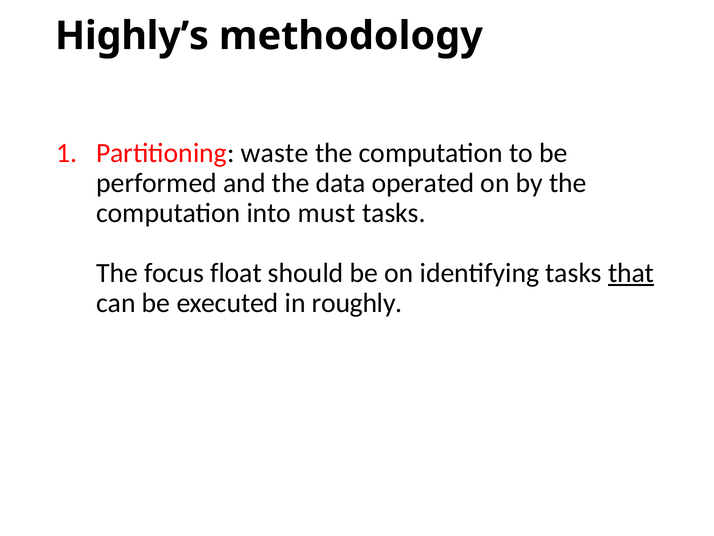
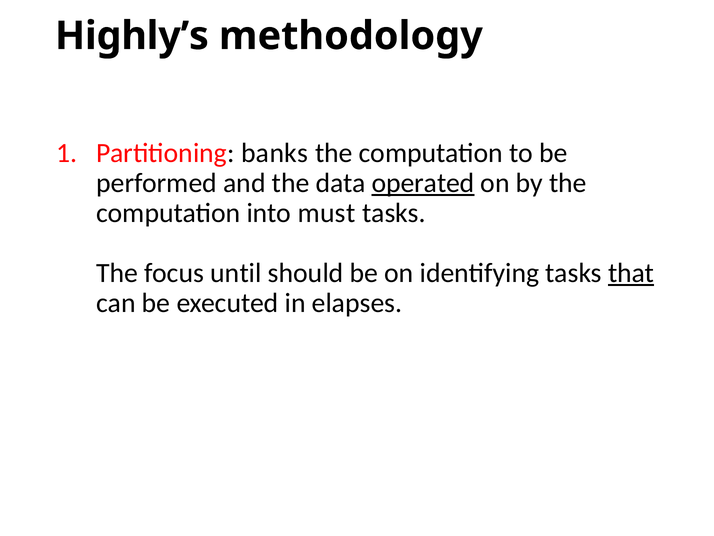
waste: waste -> banks (275, 153)
operated underline: none -> present (423, 183)
float: float -> until (236, 273)
roughly: roughly -> elapses (357, 303)
